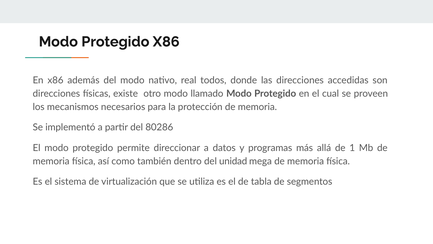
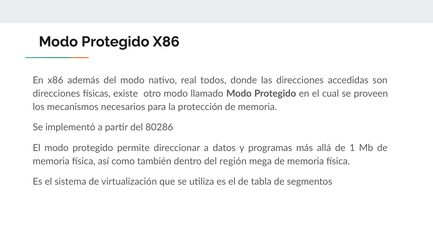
unidad: unidad -> región (233, 161)
